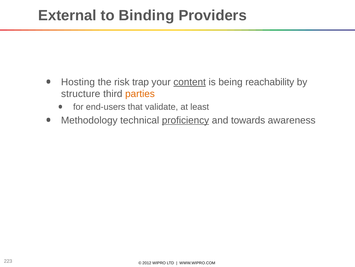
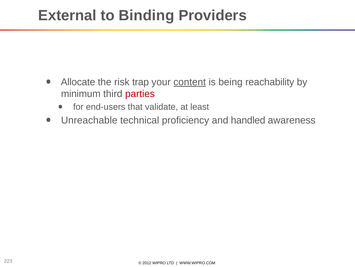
Hosting: Hosting -> Allocate (78, 82)
structure: structure -> minimum (81, 94)
parties colour: orange -> red (140, 94)
Methodology: Methodology -> Unreachable (89, 120)
proficiency underline: present -> none (185, 120)
towards: towards -> handled (248, 120)
